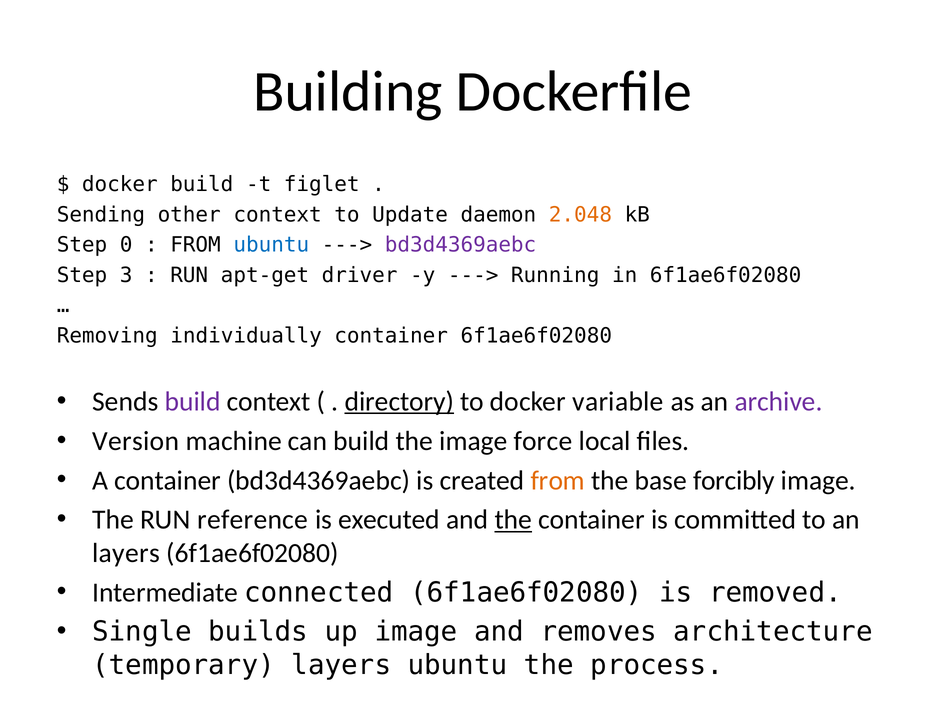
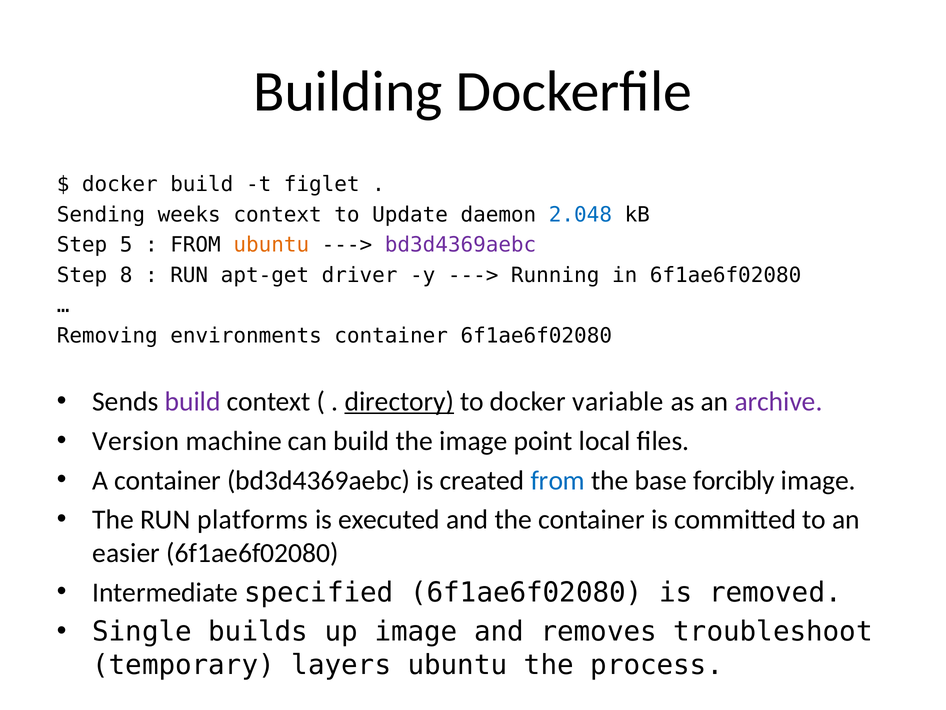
other: other -> weeks (189, 215)
2.048 colour: orange -> blue (580, 215)
0: 0 -> 5 (126, 245)
ubuntu colour: blue -> orange (271, 245)
3: 3 -> 8 (126, 275)
individually: individually -> environments (246, 335)
force: force -> point (543, 441)
from colour: orange -> blue (558, 480)
reference: reference -> platforms (253, 519)
the underline: present -> none (513, 519)
layers: layers -> easier (126, 553)
connected: connected -> specified (319, 592)
architecture: architecture -> troubleshoot (773, 631)
